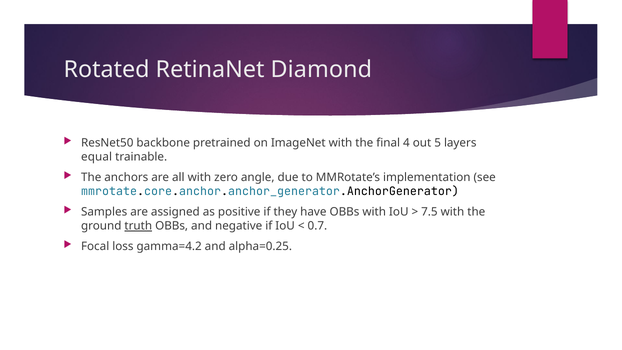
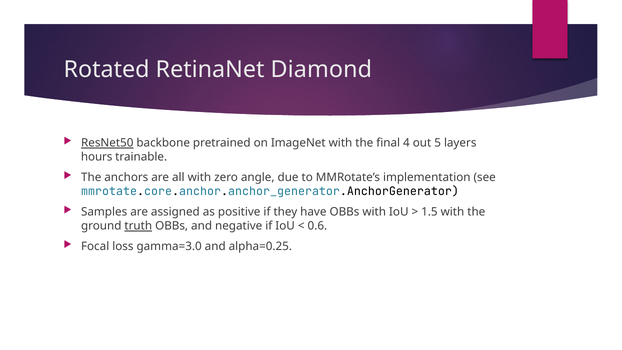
ResNet50 underline: none -> present (107, 143)
equal: equal -> hours (97, 157)
7.5: 7.5 -> 1.5 (429, 212)
0.7: 0.7 -> 0.6 (317, 226)
gamma=4.2: gamma=4.2 -> gamma=3.0 (169, 246)
